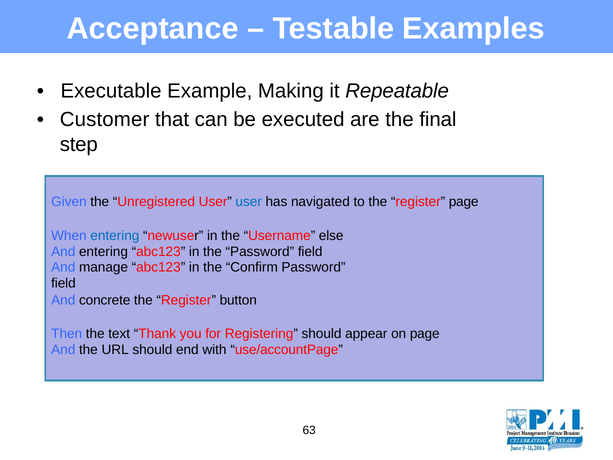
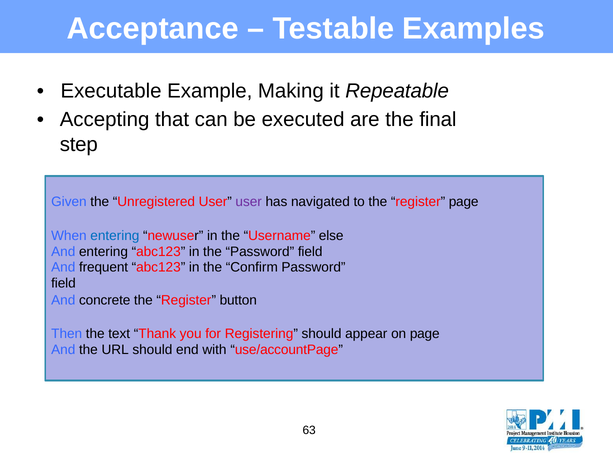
Customer: Customer -> Accepting (105, 120)
user colour: blue -> purple (249, 202)
manage: manage -> frequent (104, 267)
